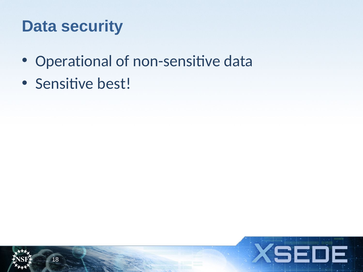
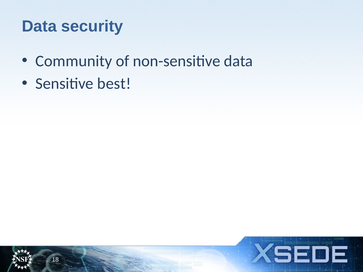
Operational: Operational -> Community (74, 61)
